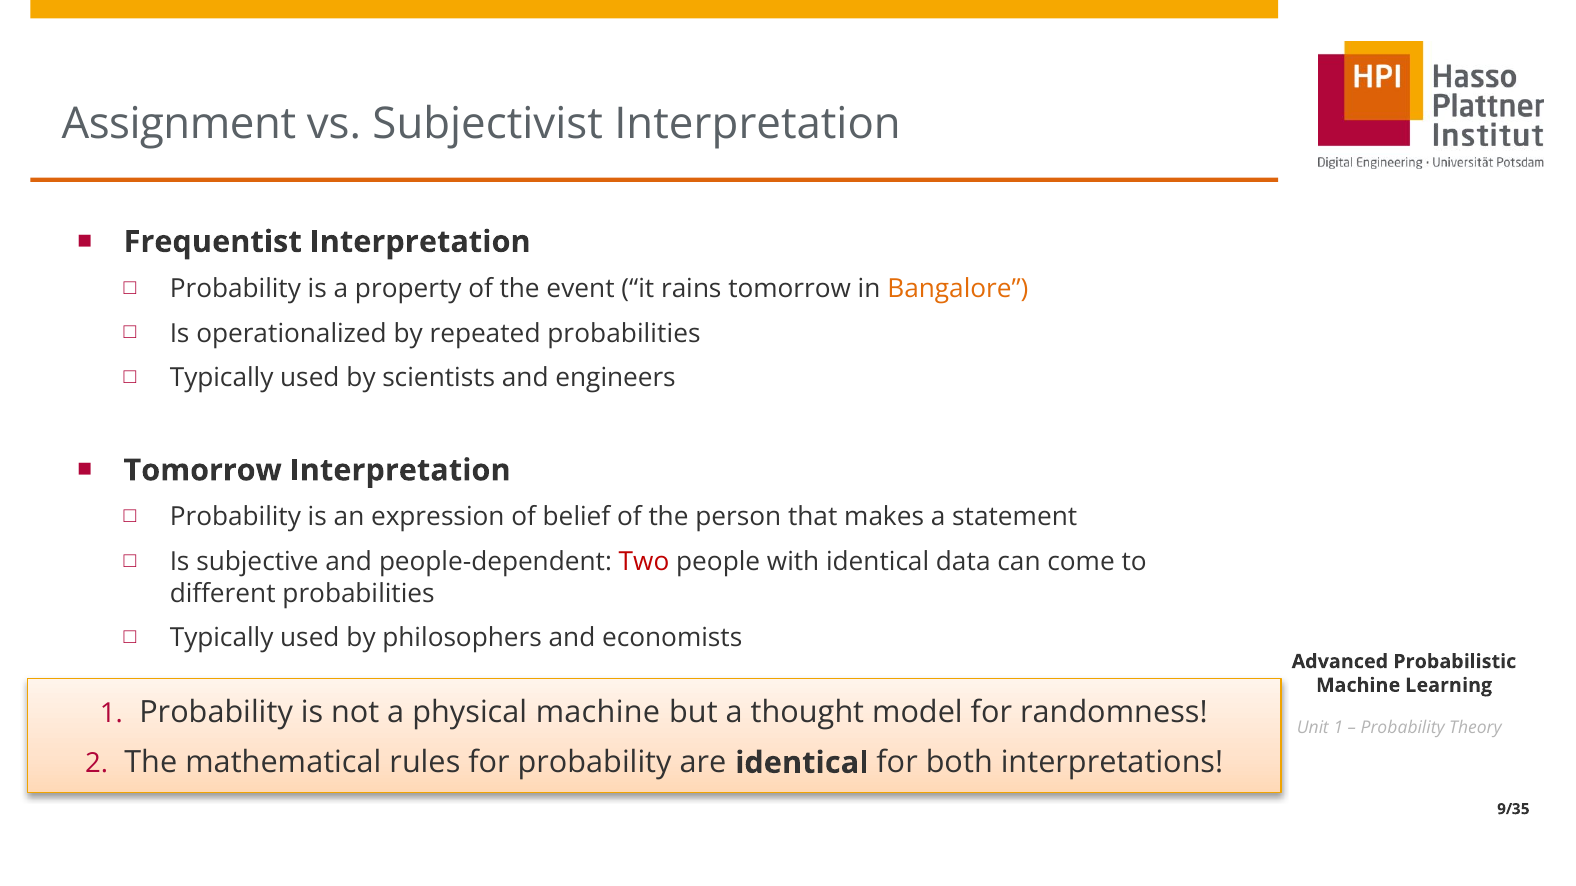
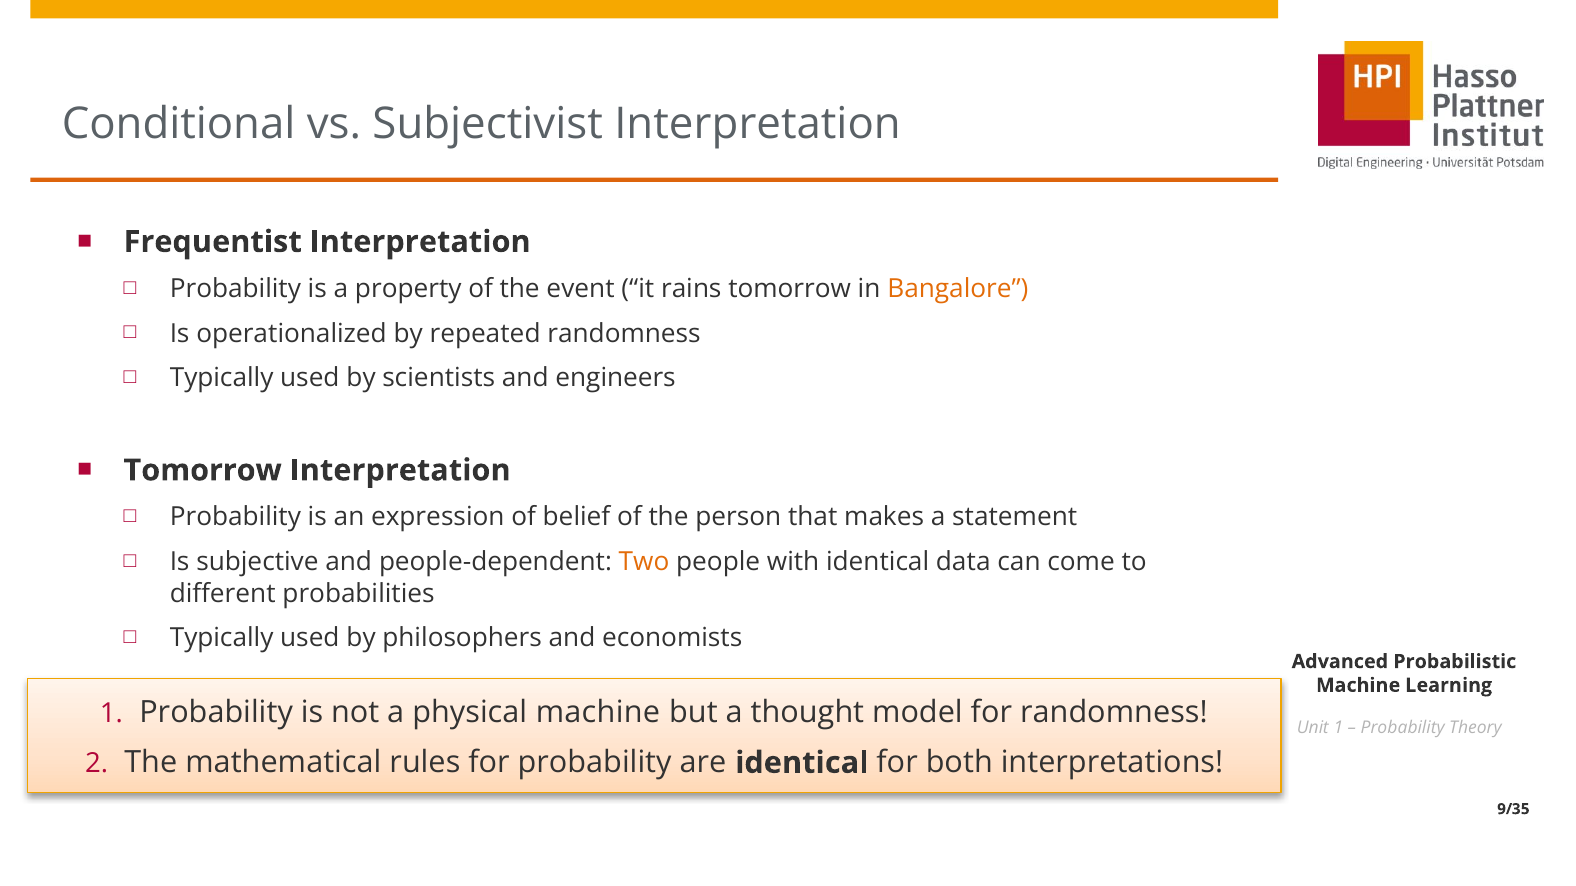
Assignment: Assignment -> Conditional (179, 124)
repeated probabilities: probabilities -> randomness (624, 334)
Two colour: red -> orange (644, 562)
